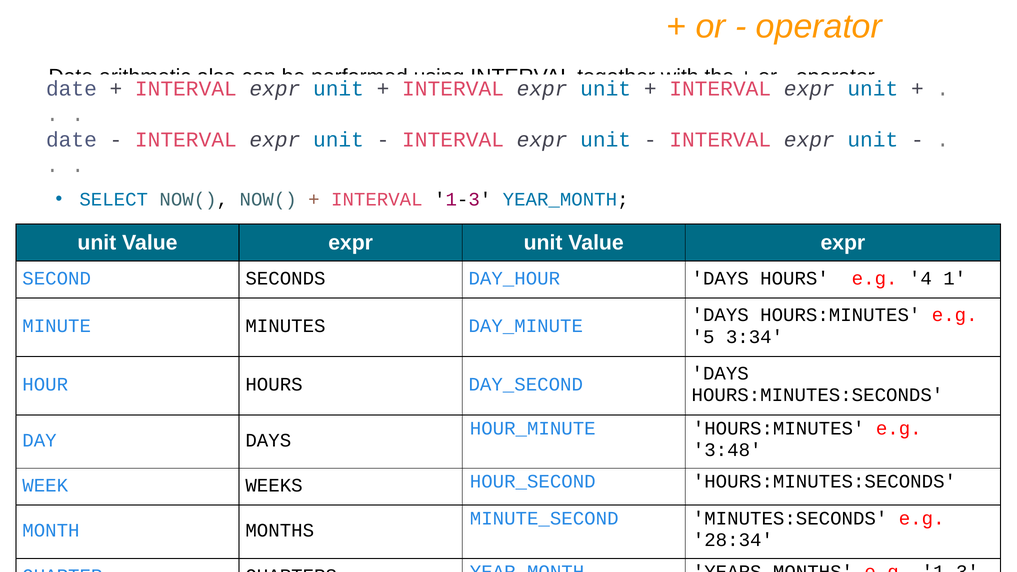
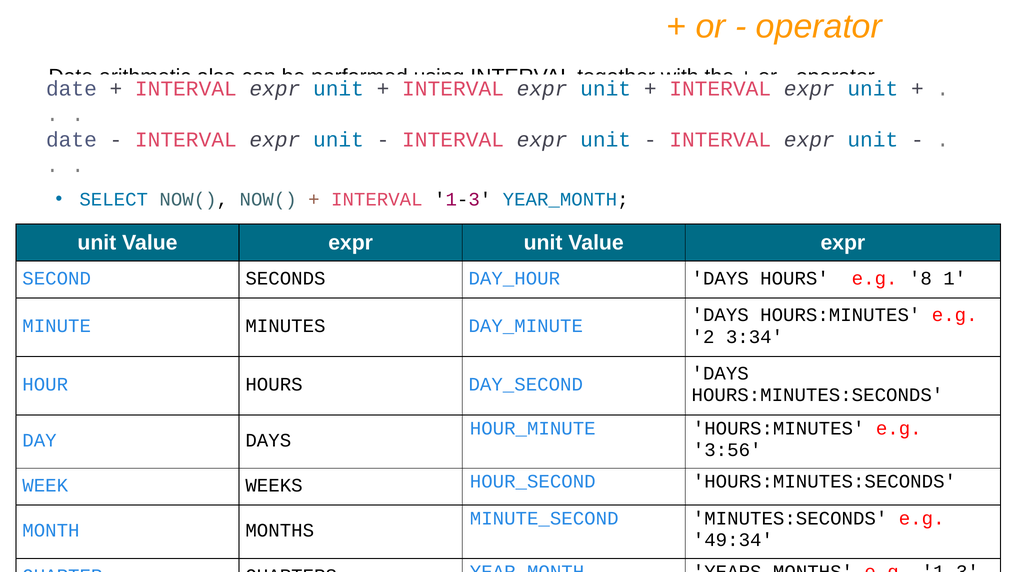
4: 4 -> 8 (920, 278)
5: 5 -> 2 (703, 337)
3:48: 3:48 -> 3:56 (727, 450)
28:34: 28:34 -> 49:34 (733, 540)
